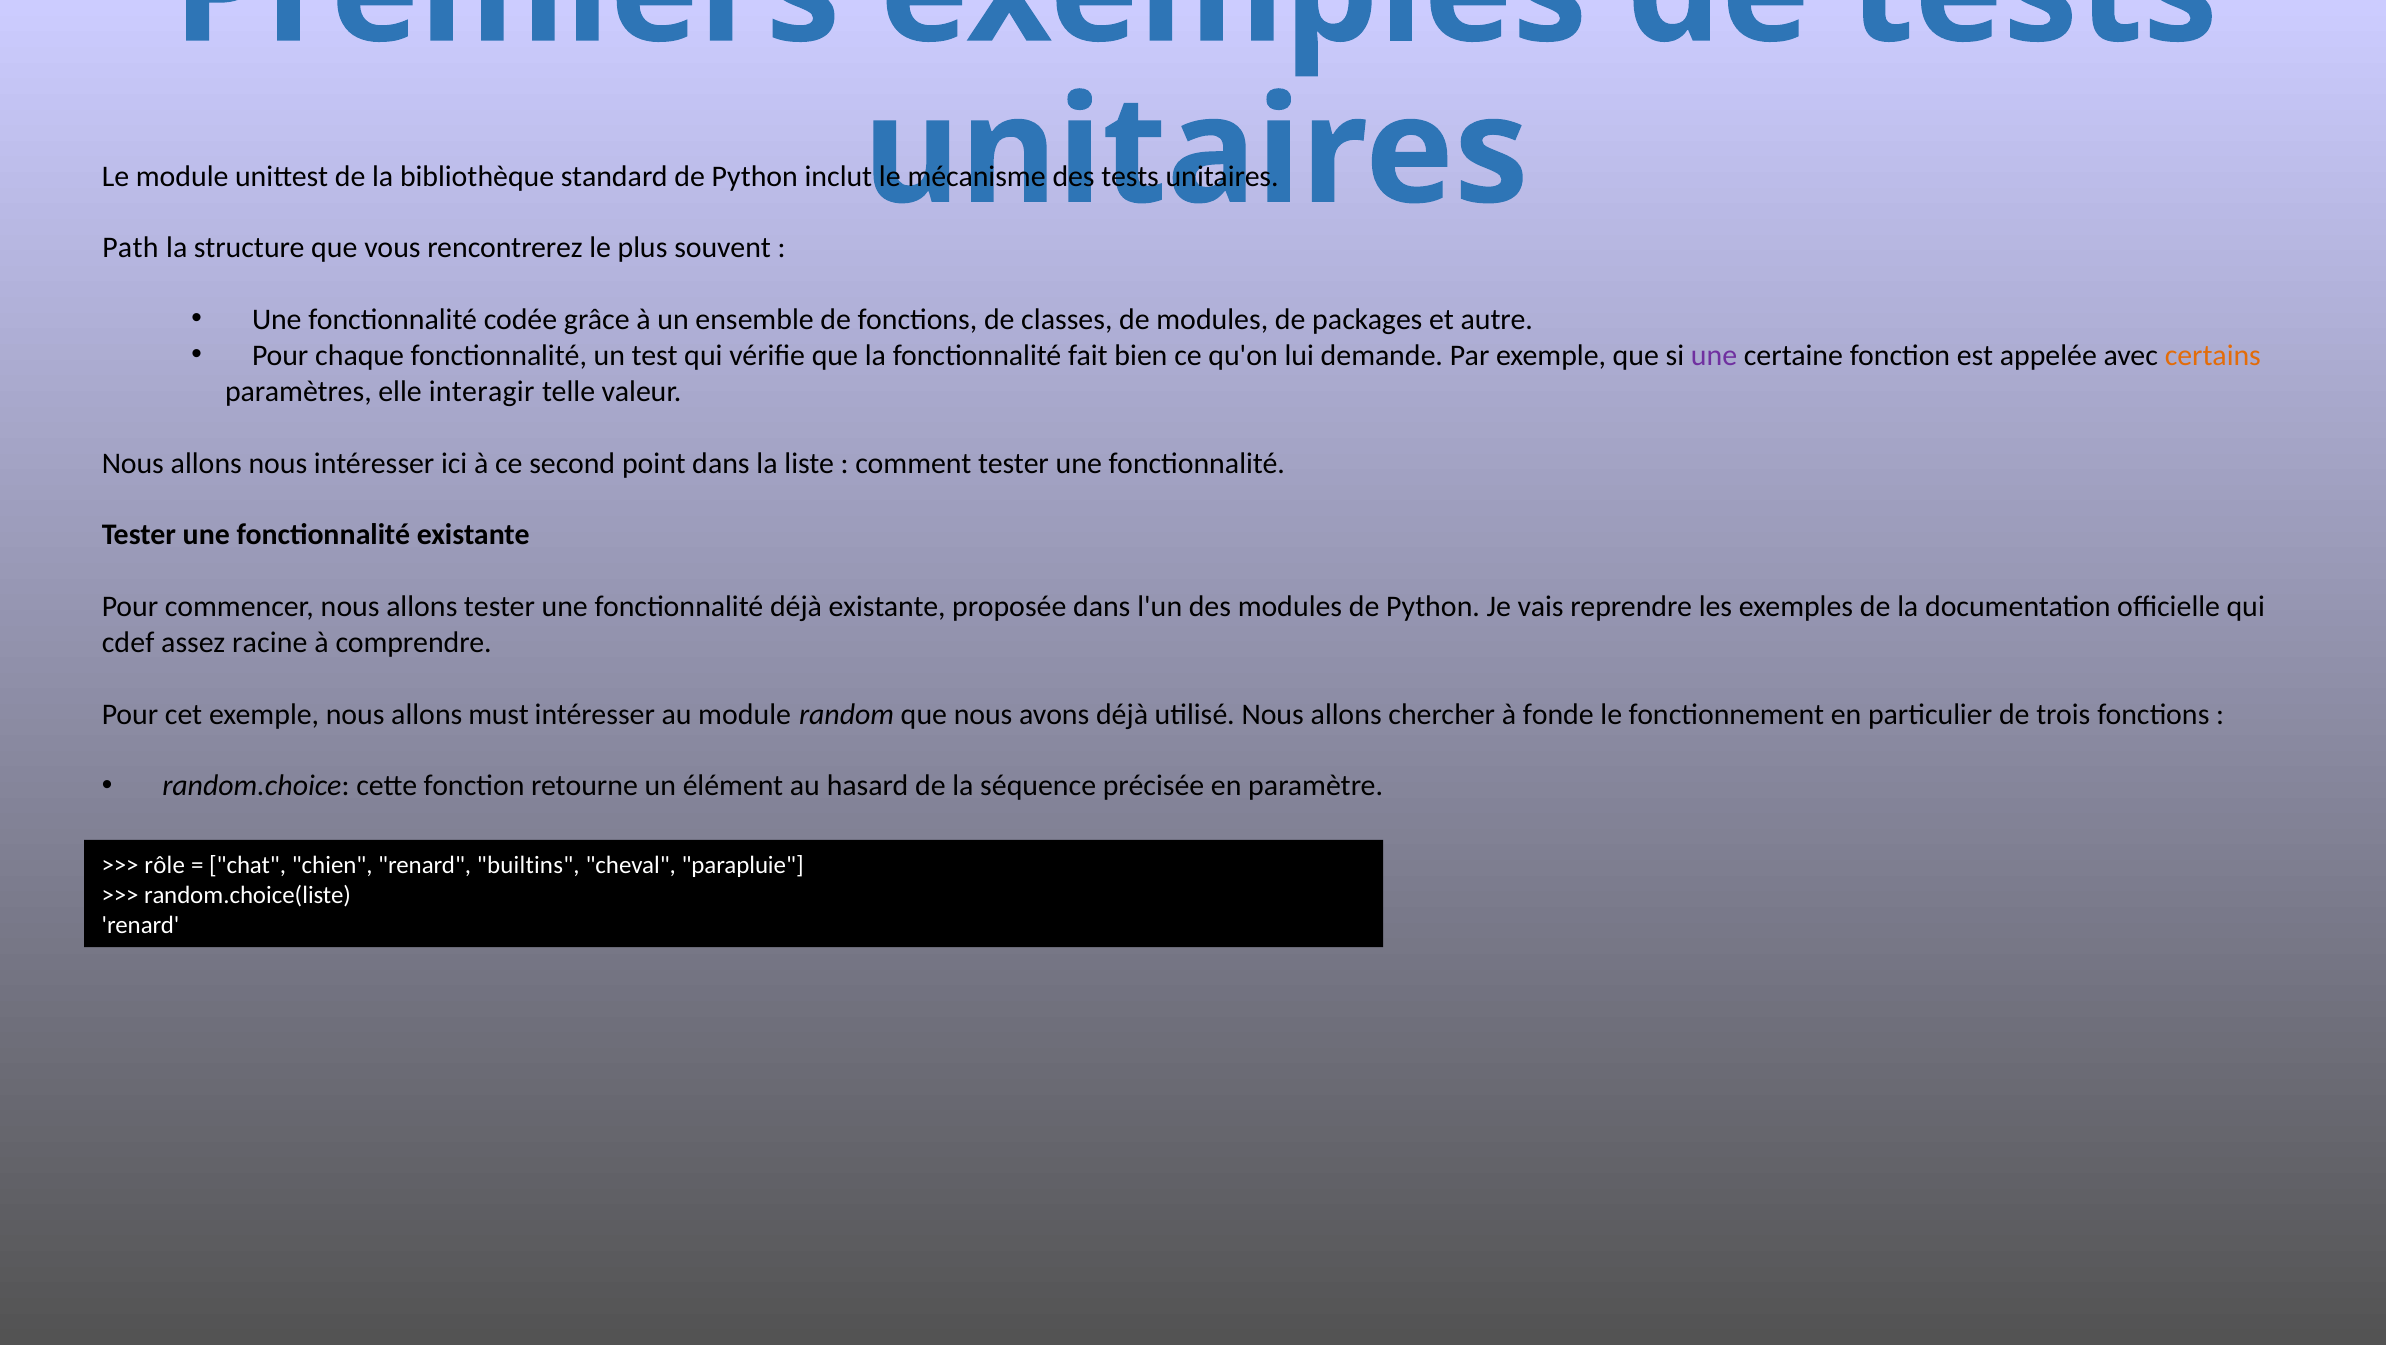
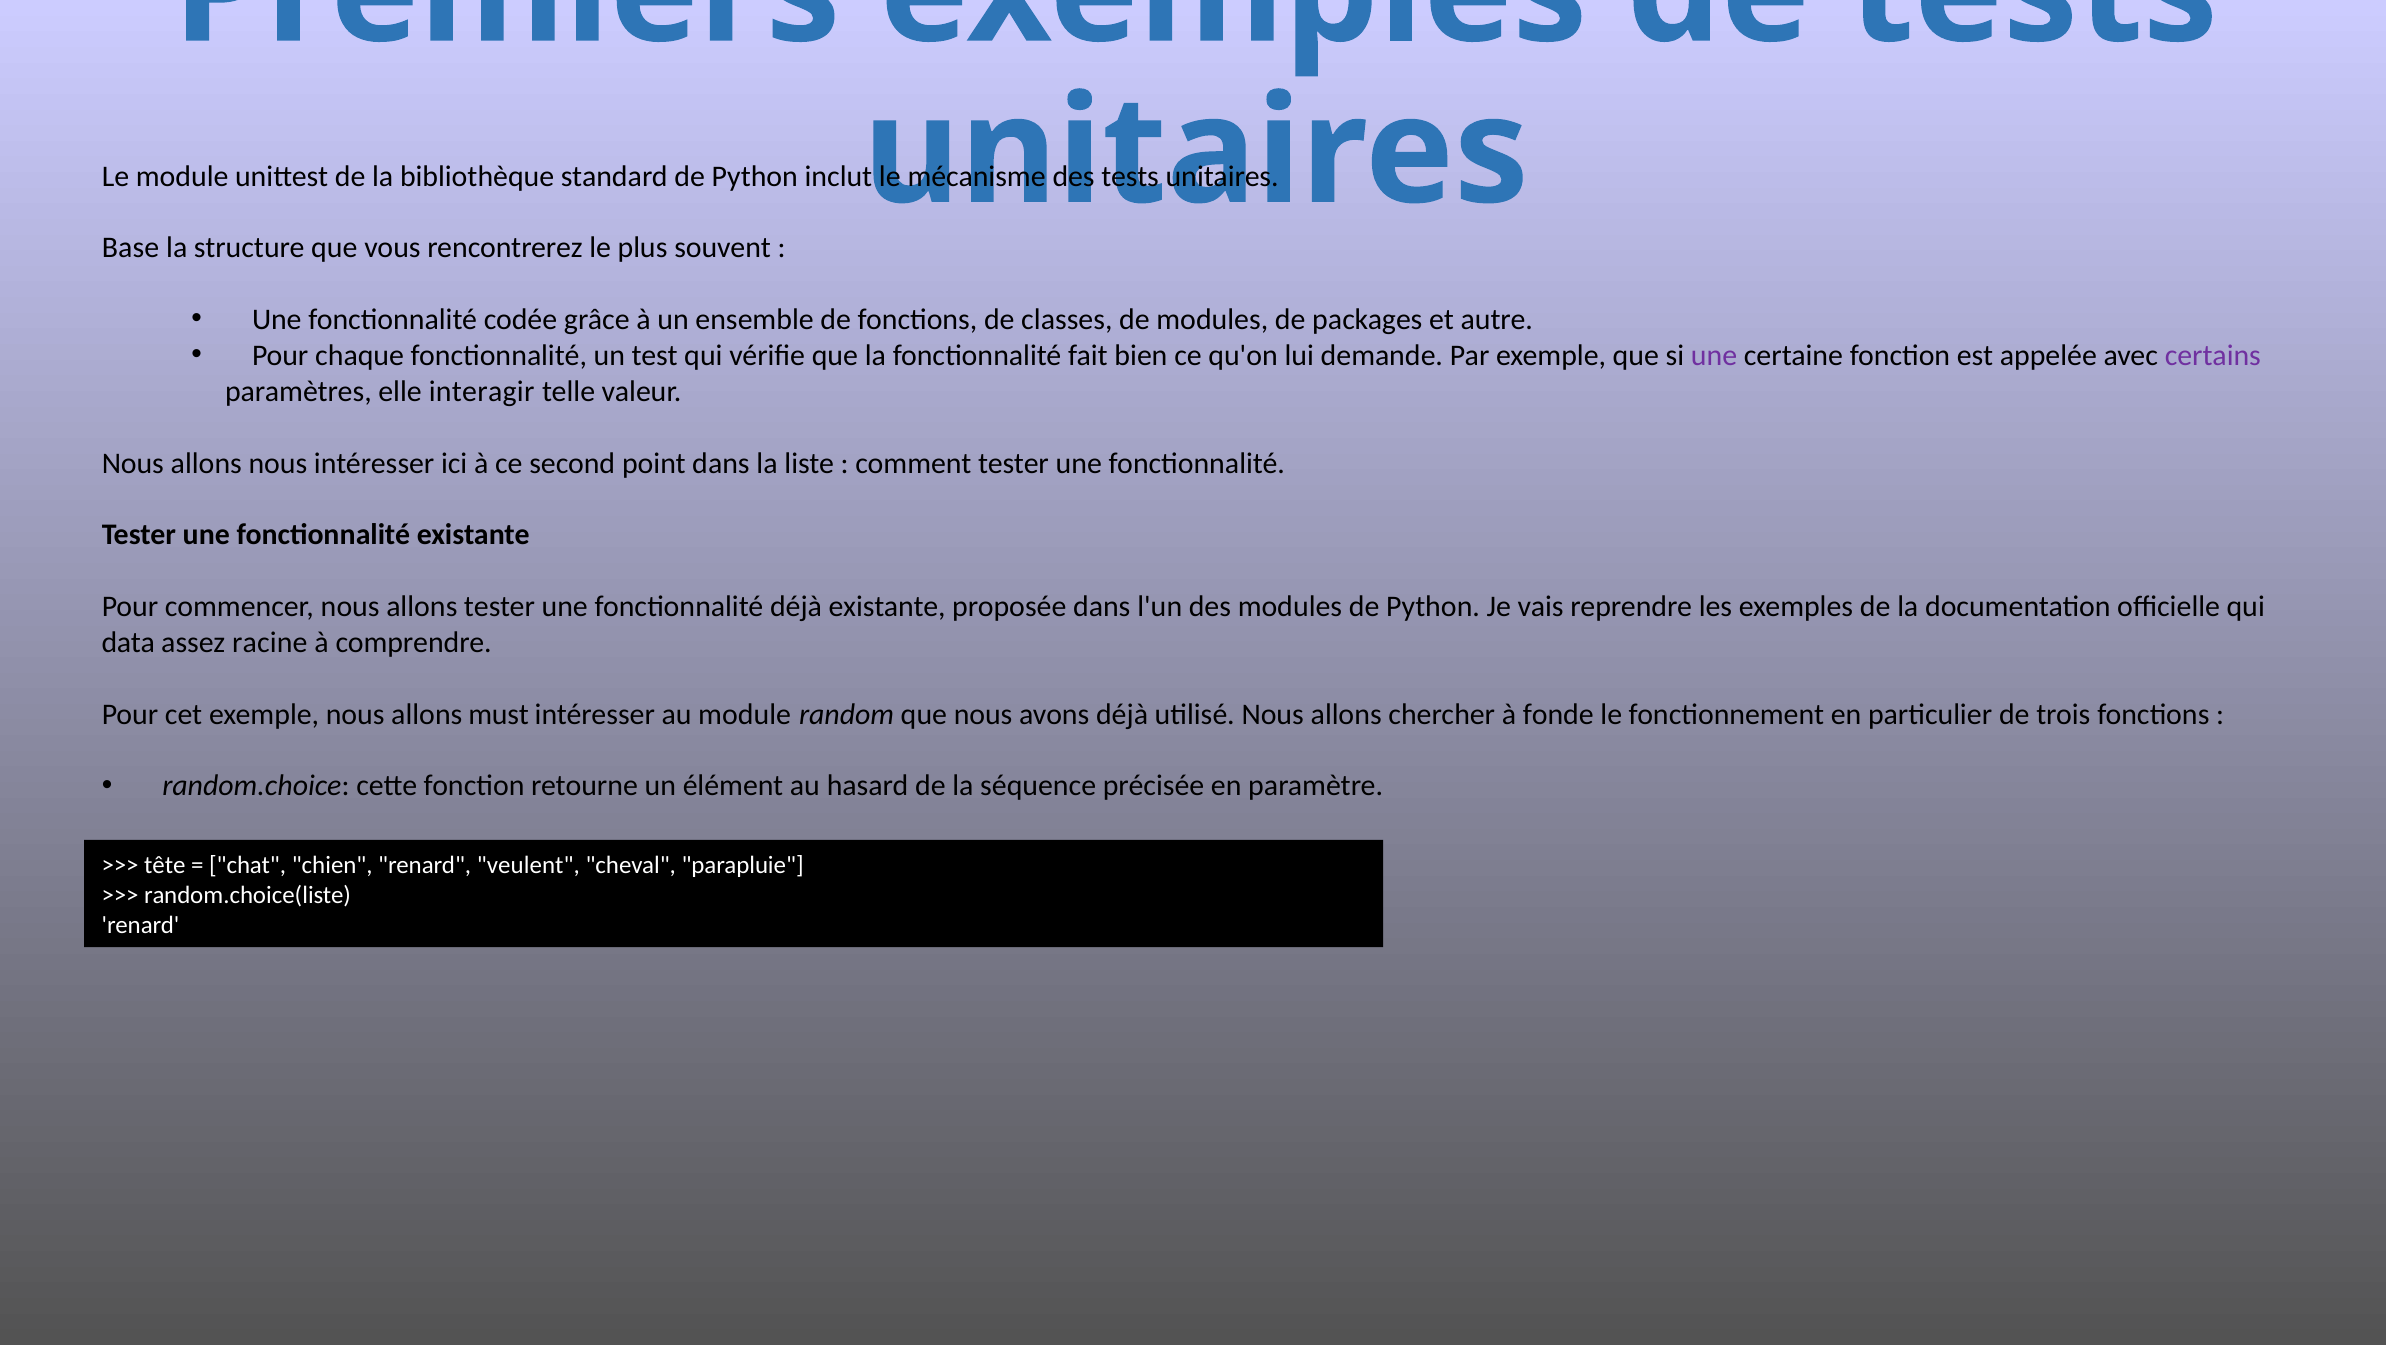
Path: Path -> Base (131, 248)
certains colour: orange -> purple (2213, 356)
cdef: cdef -> data (128, 643)
rôle: rôle -> tête (165, 866)
builtins: builtins -> veulent (528, 866)
